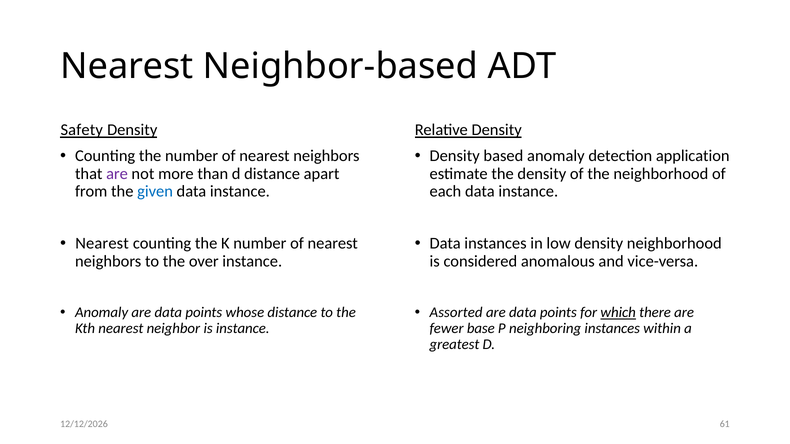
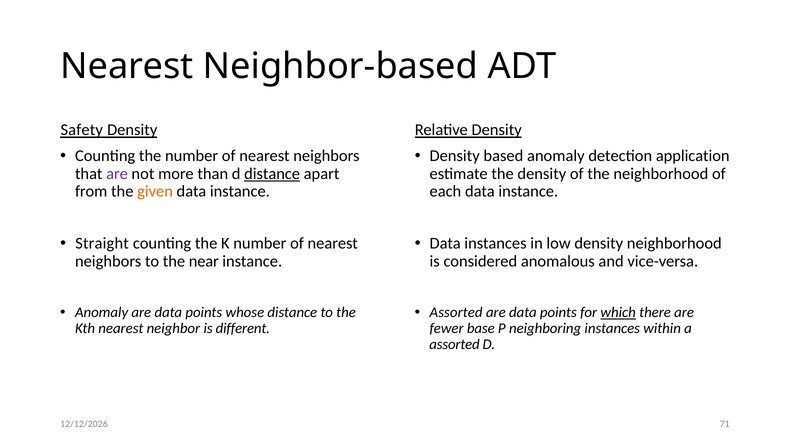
distance underline: none -> present (272, 174)
given colour: blue -> orange (155, 192)
Nearest: Nearest -> Straight (102, 244)
over: over -> near (204, 262)
is instance: instance -> different (243, 329)
greatest: greatest -> assorted (455, 345)
61: 61 -> 71 (725, 424)
